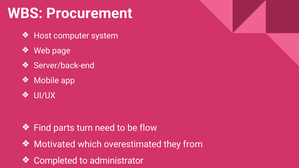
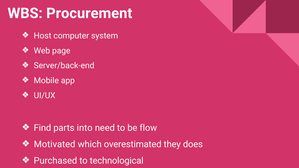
turn: turn -> into (85, 128)
from: from -> does (193, 144)
Completed: Completed -> Purchased (55, 161)
administrator: administrator -> technological (117, 161)
